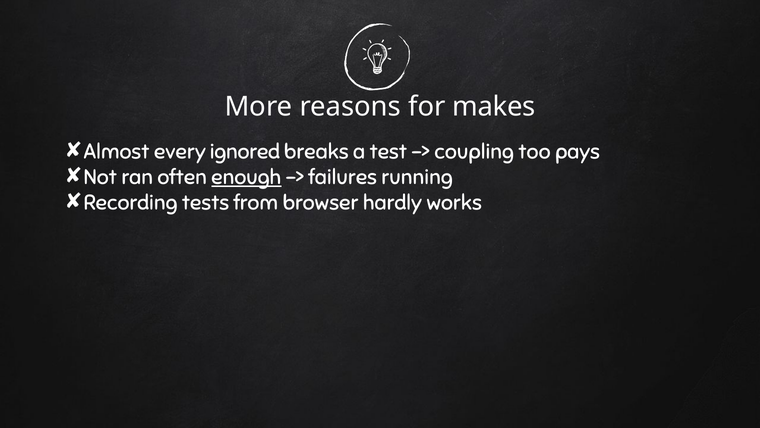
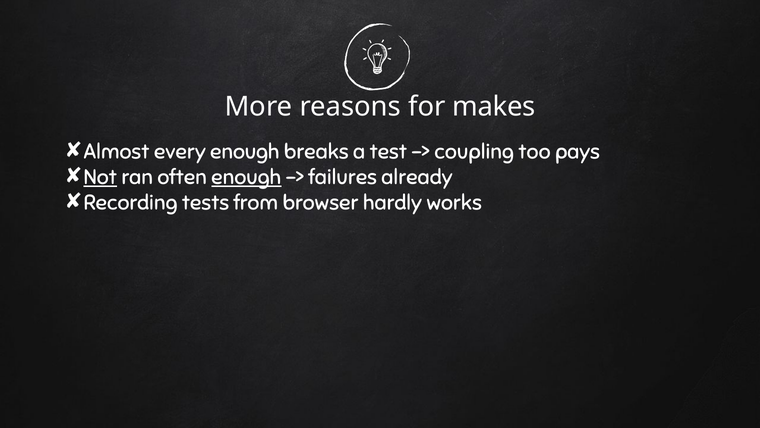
every ignored: ignored -> enough (245, 152)
Not underline: none -> present (100, 177)
running: running -> already (417, 177)
